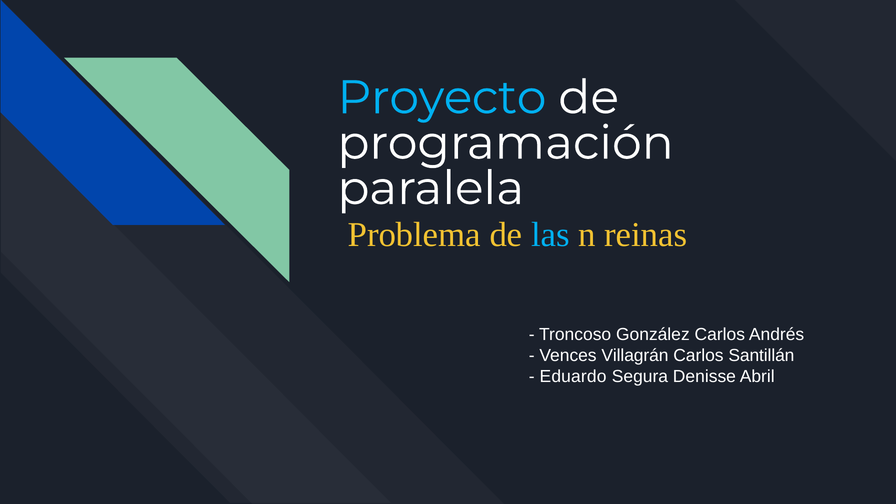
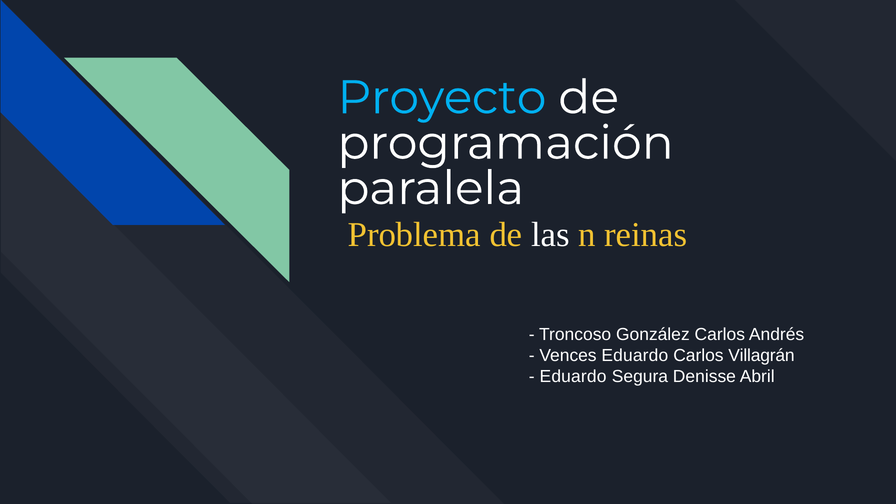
las colour: light blue -> white (550, 235)
Vences Villagrán: Villagrán -> Eduardo (635, 356)
Santillán: Santillán -> Villagrán (761, 356)
